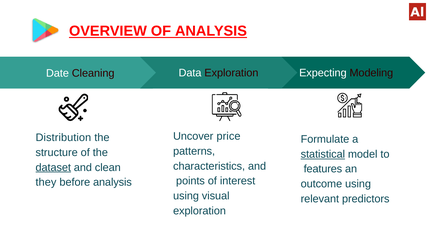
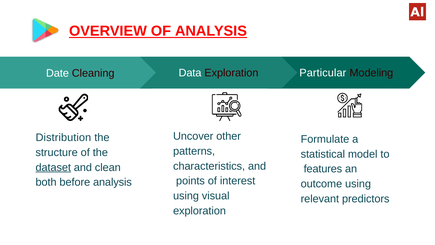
Expecting: Expecting -> Particular (323, 73)
price: price -> other (229, 136)
statistical underline: present -> none (323, 154)
they: they -> both (46, 182)
